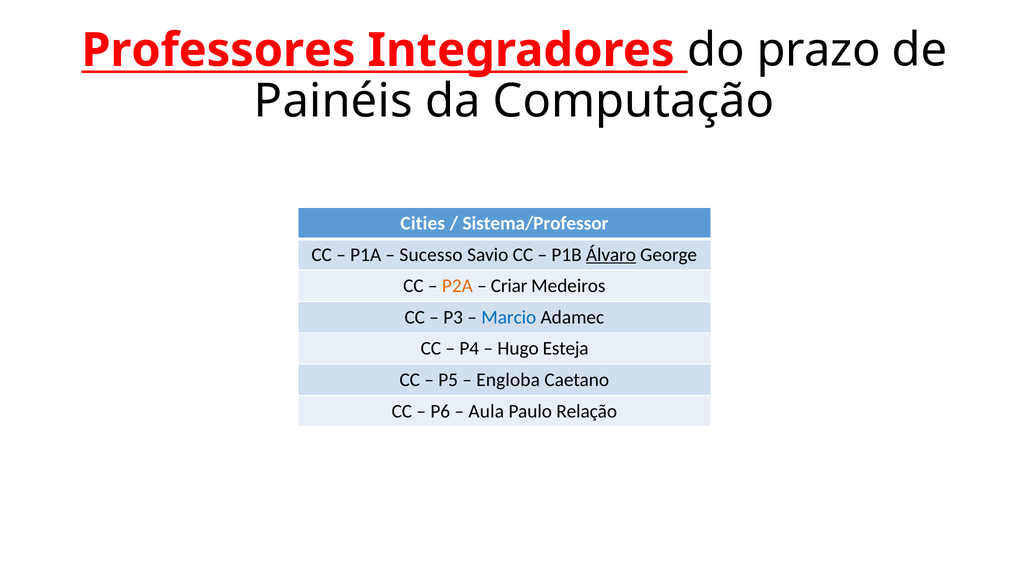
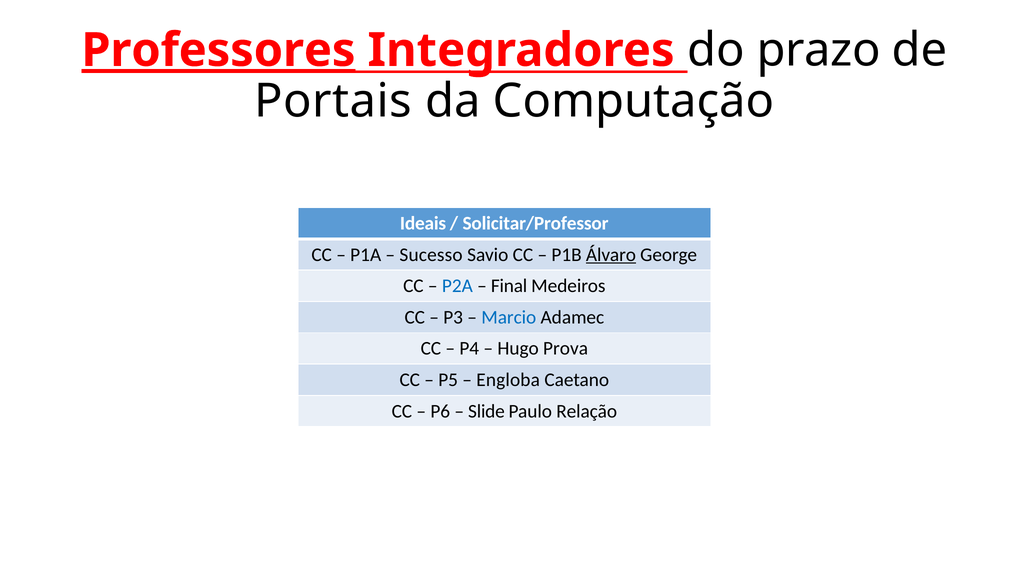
Professores underline: none -> present (218, 50)
Painéis: Painéis -> Portais (333, 101)
Cities: Cities -> Ideais (423, 223)
Sistema/Professor: Sistema/Professor -> Solicitar/Professor (536, 223)
P2A colour: orange -> blue (457, 286)
Criar: Criar -> Final (509, 286)
Esteja: Esteja -> Prova (566, 349)
Aula: Aula -> Slide (486, 411)
